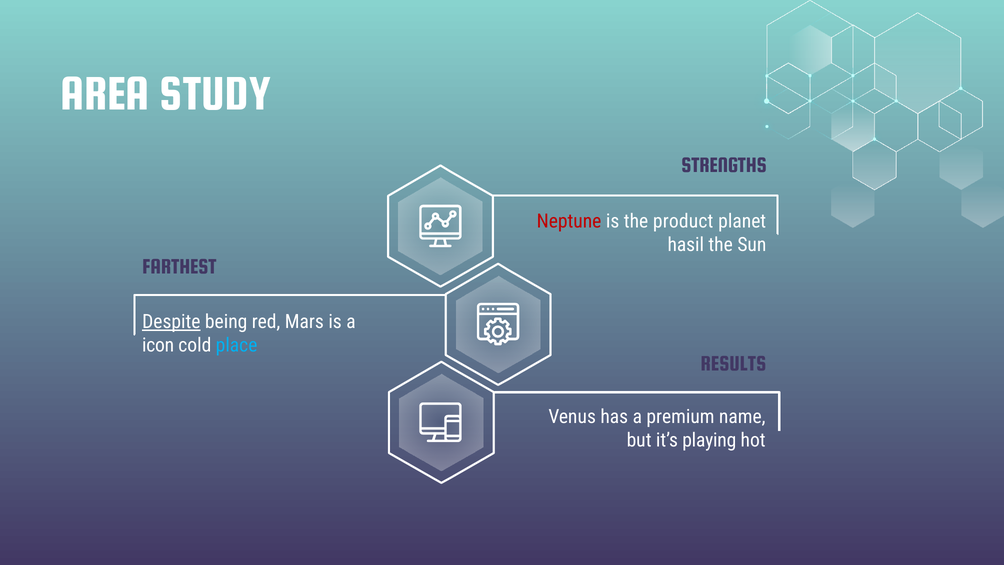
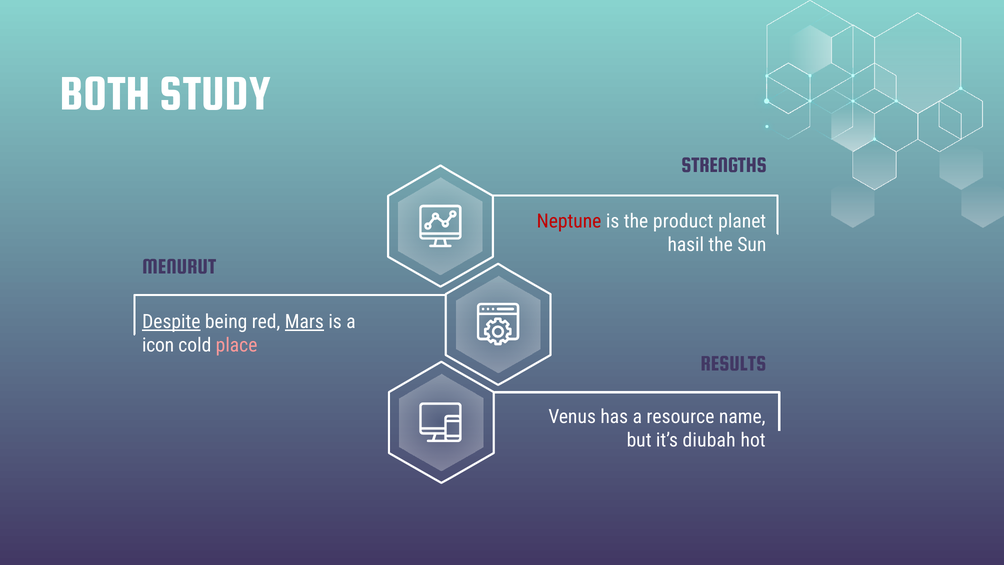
AREA: AREA -> BOTH (105, 93)
FARTHEST: FARTHEST -> MENURUT (179, 266)
Mars underline: none -> present (304, 322)
place colour: light blue -> pink (237, 345)
premium: premium -> resource (680, 417)
playing: playing -> diubah (709, 440)
